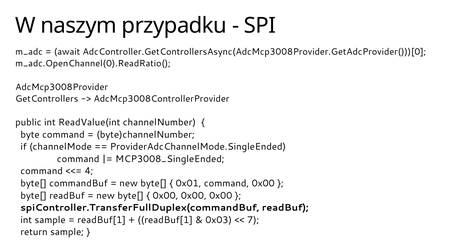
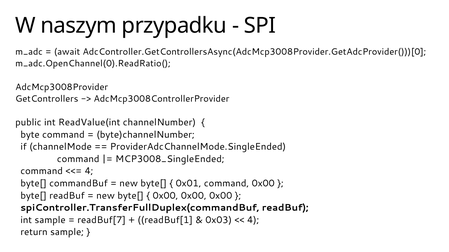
readBuf[1: readBuf[1 -> readBuf[7 (102, 220)
7: 7 -> 4 (253, 220)
